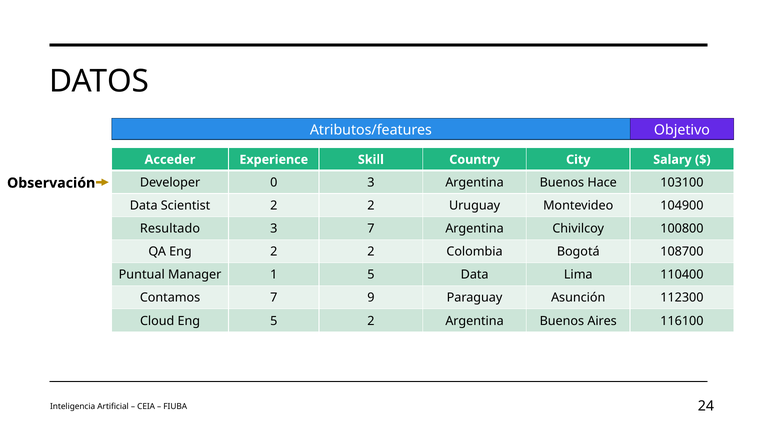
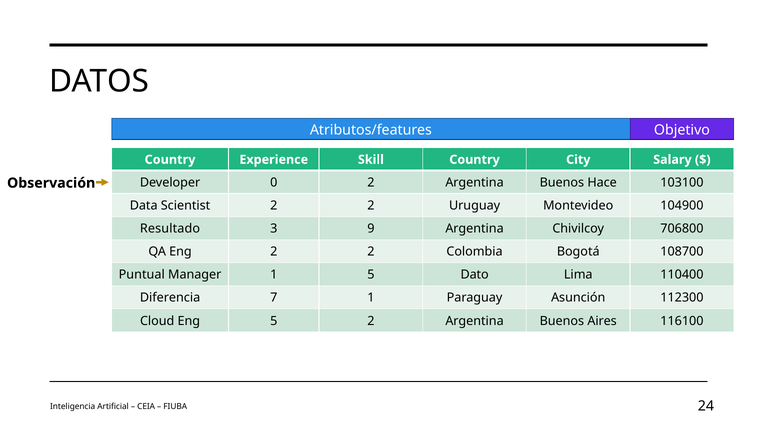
Acceder: Acceder -> Country (170, 160)
0 3: 3 -> 2 (371, 183)
3 7: 7 -> 9 (371, 229)
100800: 100800 -> 706800 (682, 229)
5 Data: Data -> Dato (475, 275)
Contamos: Contamos -> Diferencia (170, 298)
7 9: 9 -> 1 (371, 298)
